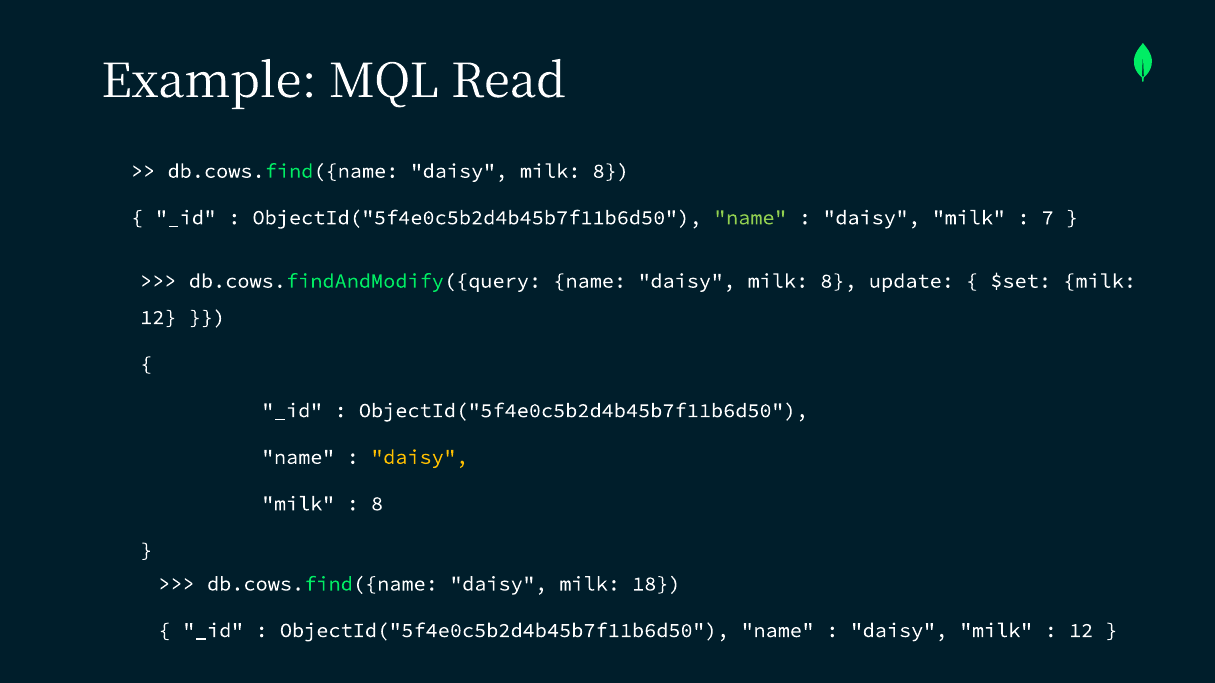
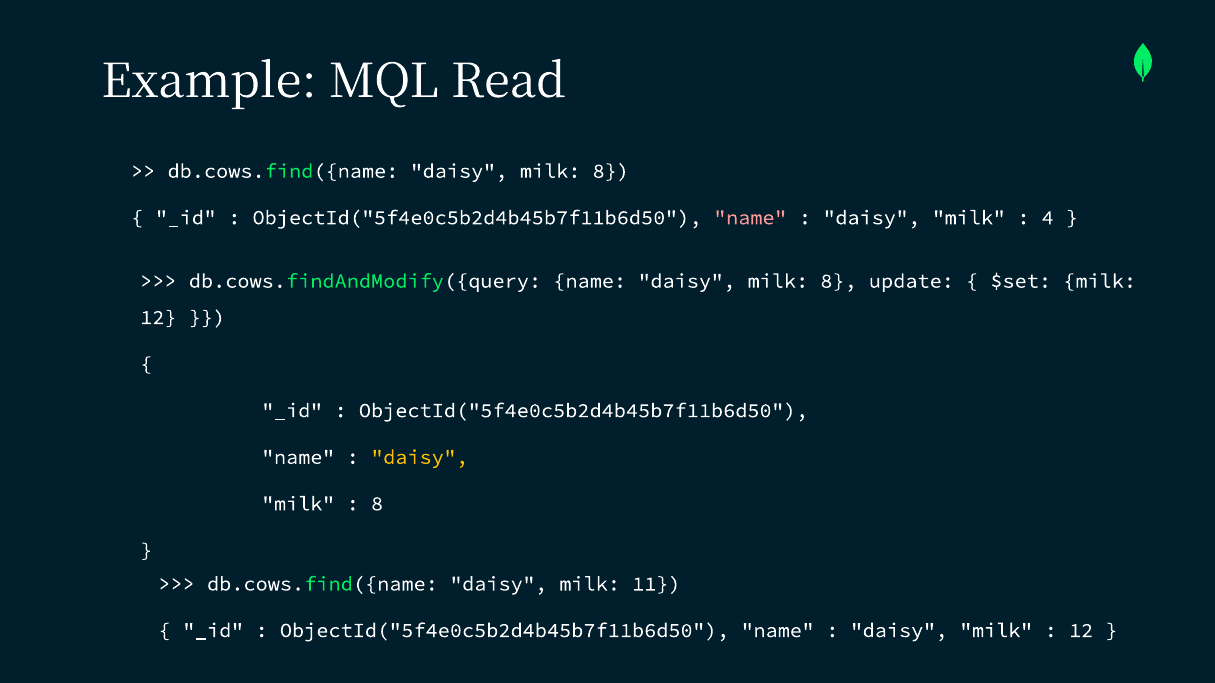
name colour: light green -> pink (750, 218)
7: 7 -> 4 (1048, 218)
18: 18 -> 11 (656, 584)
